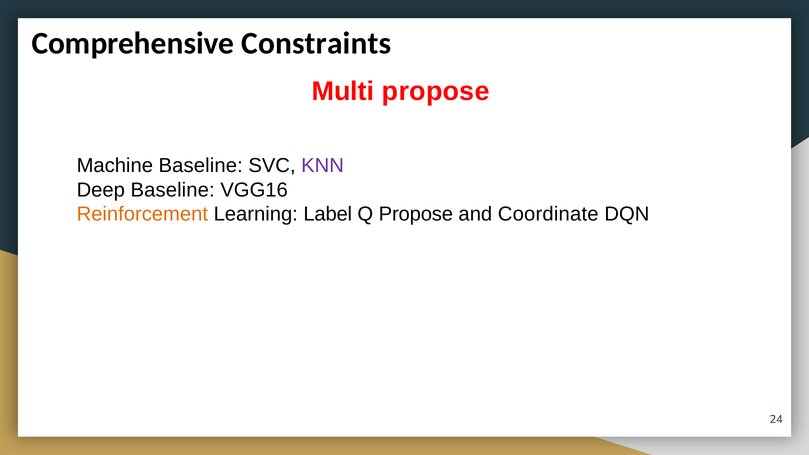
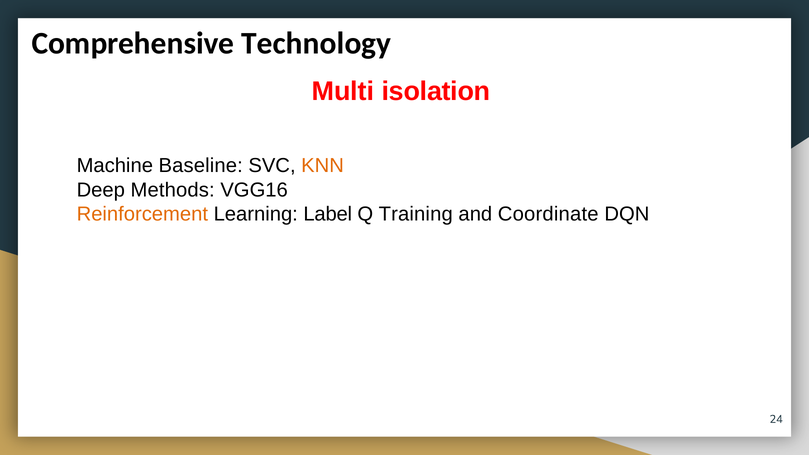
Constraints: Constraints -> Technology (316, 43)
Multi propose: propose -> isolation (436, 91)
KNN colour: purple -> orange (323, 166)
Deep Baseline: Baseline -> Methods (173, 190)
Q Propose: Propose -> Training (416, 214)
